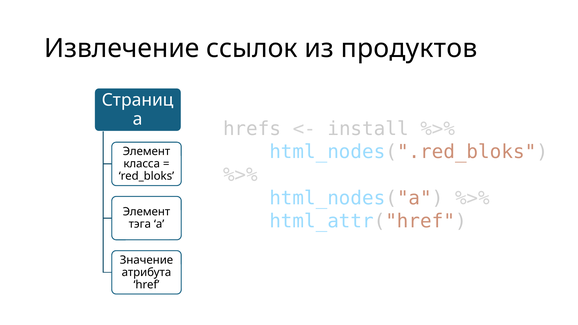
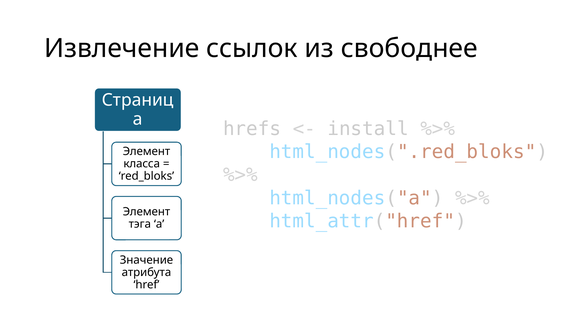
продуктов: продуктов -> свободнее (409, 49)
